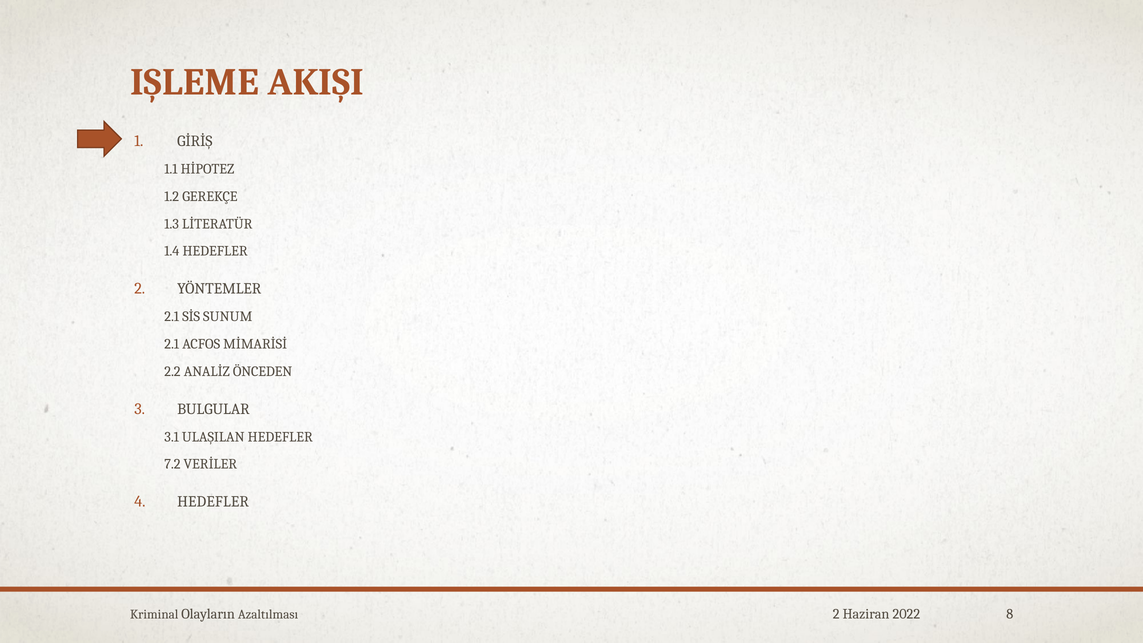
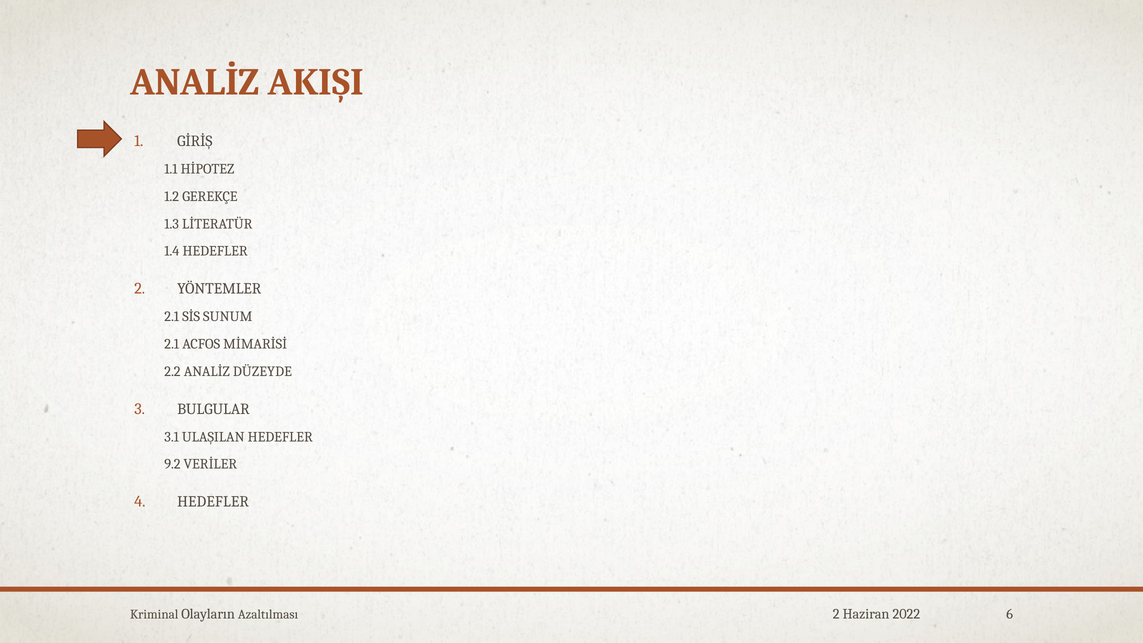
IŞLEME: IŞLEME -> ANALİZ (195, 82)
ÖNCEDEN: ÖNCEDEN -> DÜZEYDE (262, 371)
7.2: 7.2 -> 9.2 (172, 464)
8: 8 -> 6 (1010, 614)
